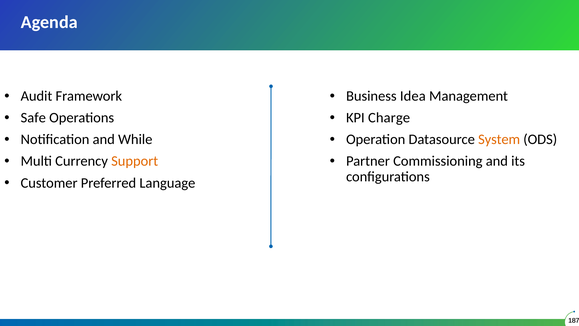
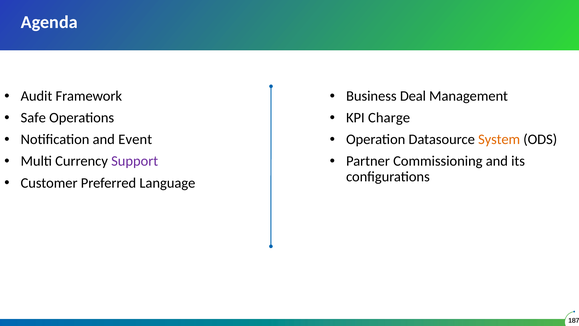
Idea: Idea -> Deal (413, 96)
While: While -> Event (135, 139)
Support colour: orange -> purple (135, 161)
